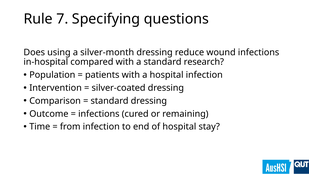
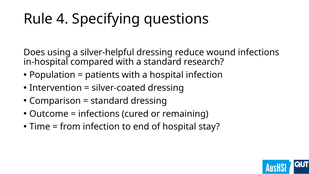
7: 7 -> 4 (62, 19)
silver-month: silver-month -> silver-helpful (107, 52)
